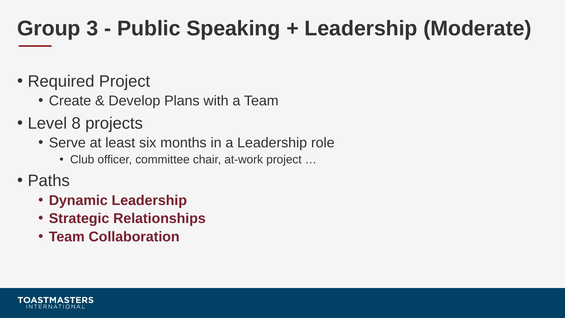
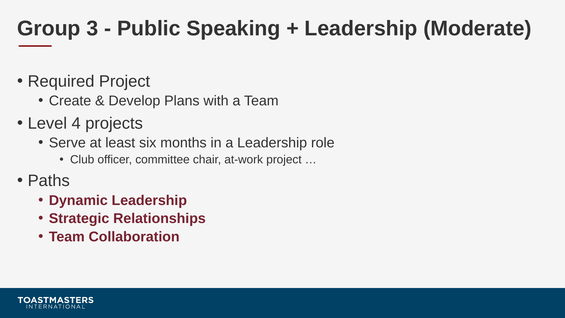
8: 8 -> 4 (76, 123)
